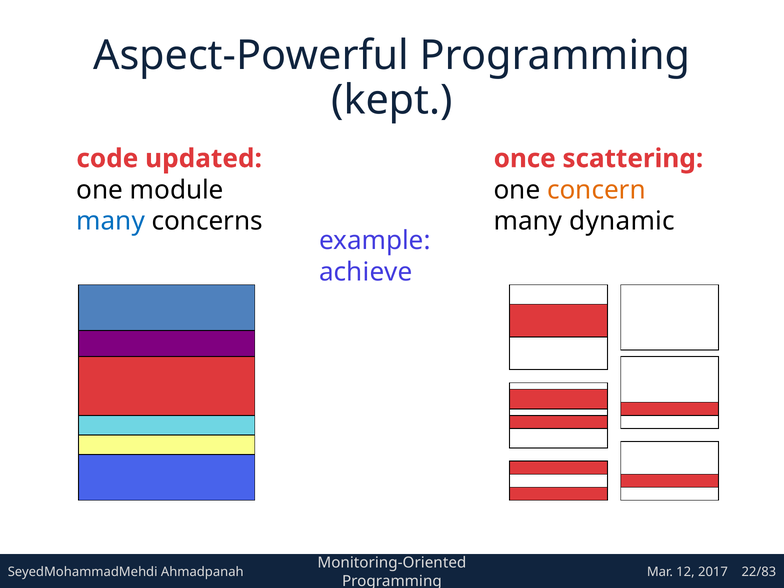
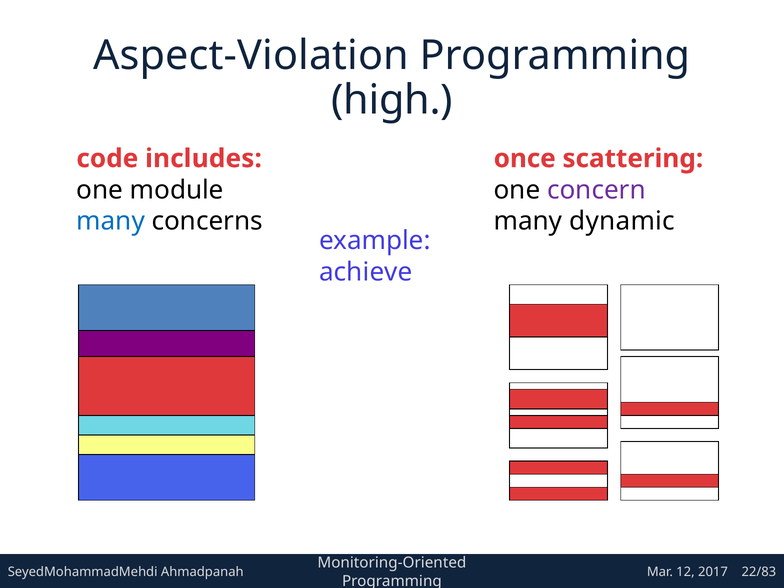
Aspect-Powerful: Aspect-Powerful -> Aspect-Violation (251, 56)
kept: kept -> high (392, 100)
updated: updated -> includes (203, 159)
concern colour: orange -> purple (596, 190)
